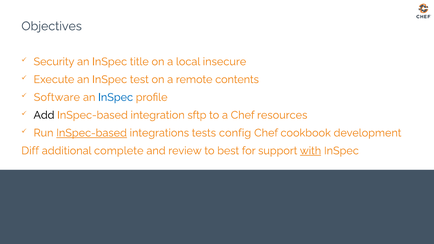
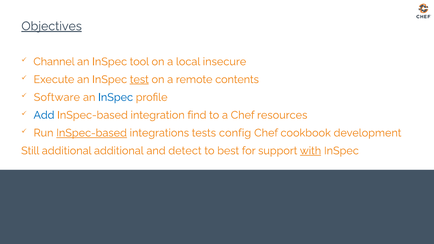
Objectives underline: none -> present (52, 26)
Security: Security -> Channel (54, 62)
title: title -> tool (139, 62)
test underline: none -> present (139, 79)
Add colour: black -> blue (44, 115)
sftp: sftp -> find (197, 115)
Diff: Diff -> Still (30, 151)
additional complete: complete -> additional (119, 151)
review: review -> detect (185, 151)
